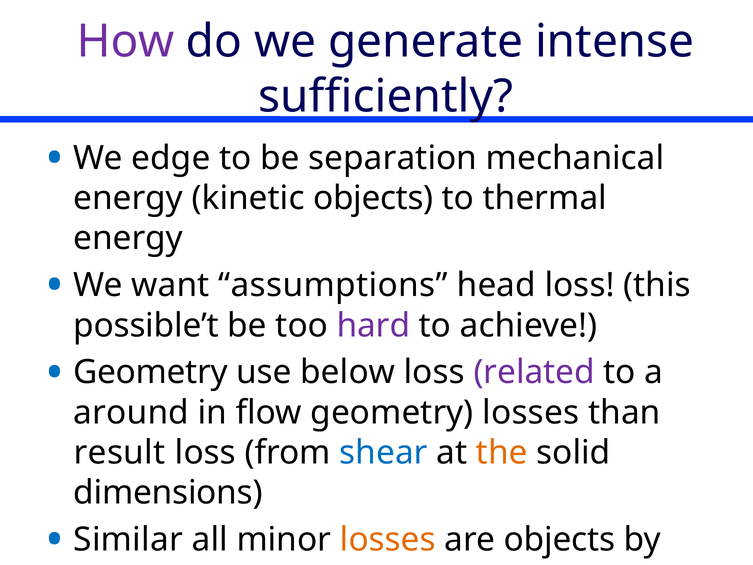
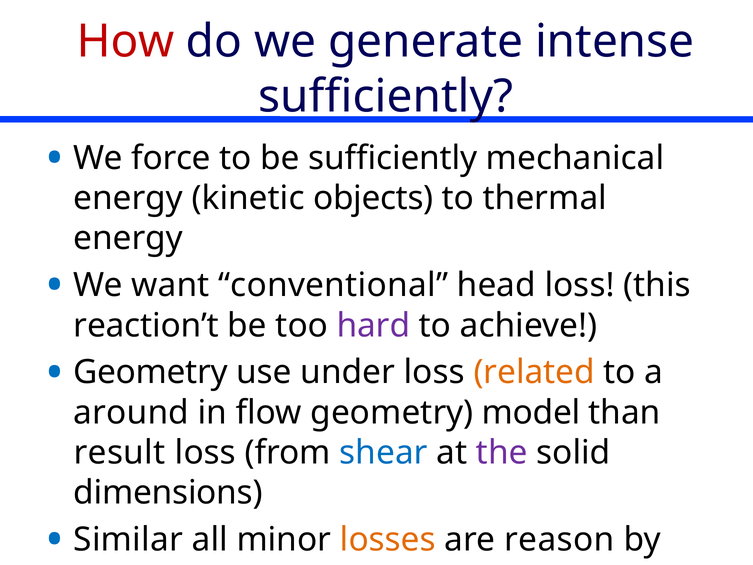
How colour: purple -> red (126, 41)
edge: edge -> force (171, 158)
be separation: separation -> sufficiently (393, 158)
assumptions: assumptions -> conventional (333, 285)
possible’t: possible’t -> reaction’t (146, 325)
below: below -> under (348, 372)
related colour: purple -> orange (534, 372)
geometry losses: losses -> model (531, 412)
the colour: orange -> purple (502, 453)
are objects: objects -> reason (559, 540)
